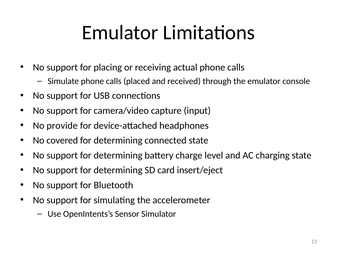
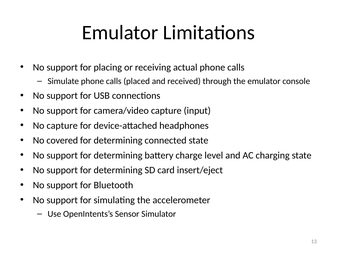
No provide: provide -> capture (62, 125)
